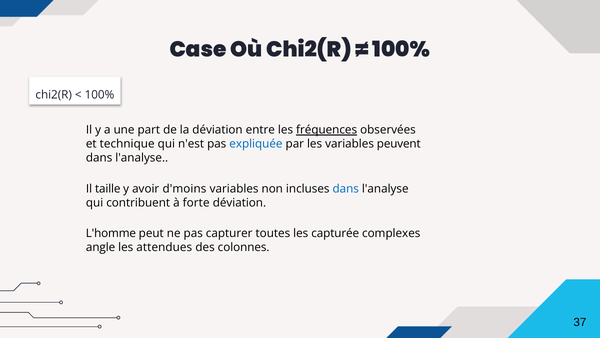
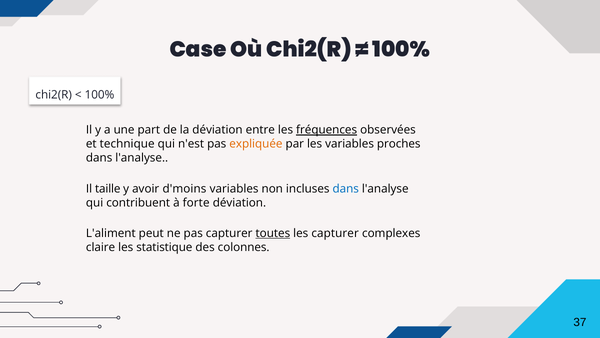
expliquée colour: blue -> orange (256, 144)
peuvent: peuvent -> proches (399, 144)
L'homme: L'homme -> L'aliment (111, 233)
toutes underline: none -> present (273, 233)
les capturée: capturée -> capturer (335, 233)
angle: angle -> claire (101, 247)
attendues: attendues -> statistique (164, 247)
